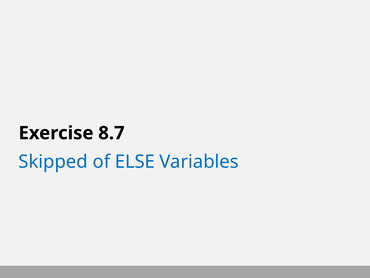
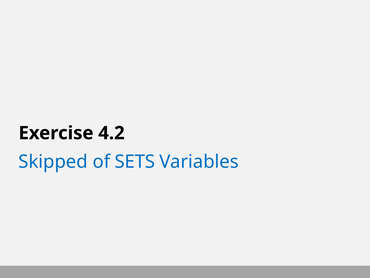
8.7: 8.7 -> 4.2 (111, 133)
ELSE: ELSE -> SETS (135, 161)
